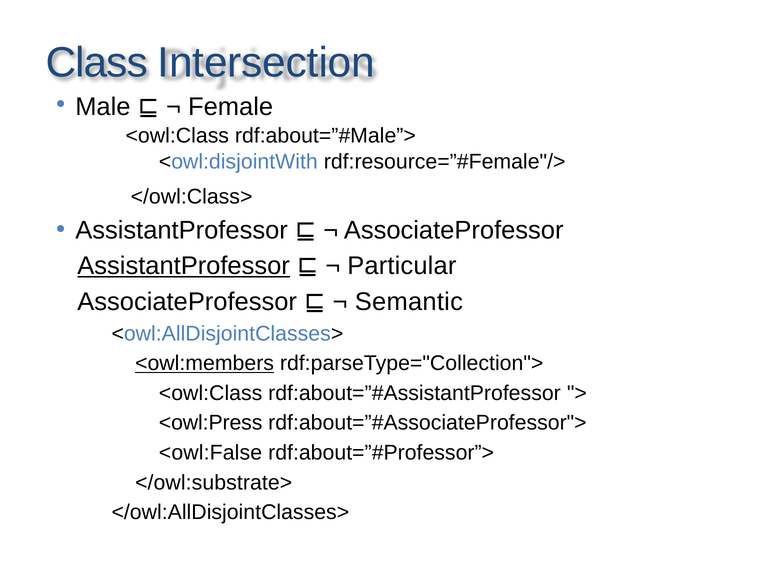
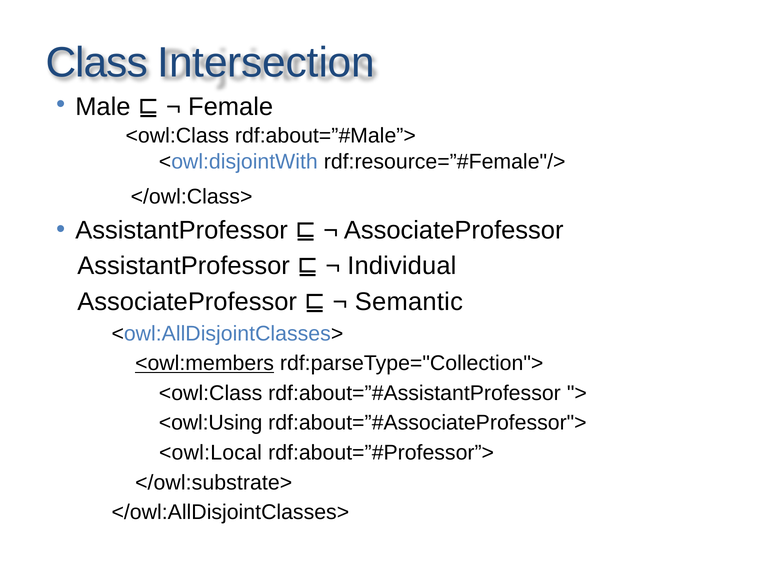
AssistantProfessor underline: present -> none (184, 266)
Particular: Particular -> Individual (402, 266)
<owl:Press: <owl:Press -> <owl:Using (211, 423)
<owl:False: <owl:False -> <owl:Local (210, 453)
